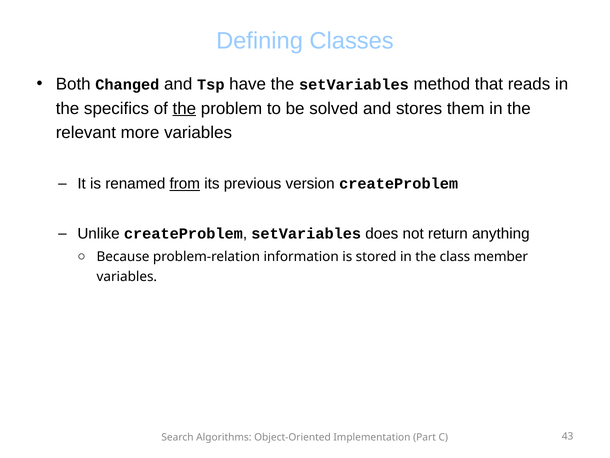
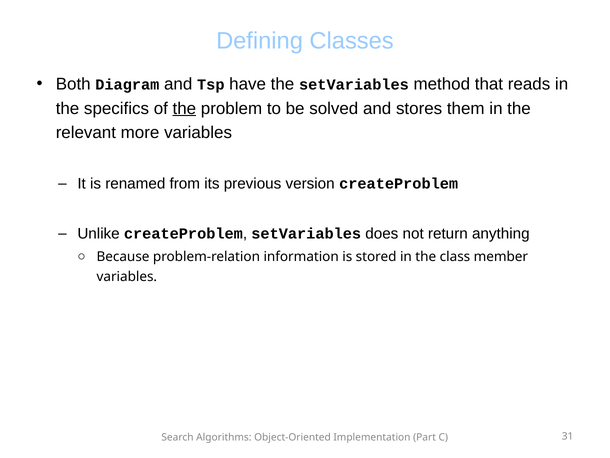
Changed: Changed -> Diagram (127, 84)
from underline: present -> none (185, 184)
43: 43 -> 31 (568, 436)
